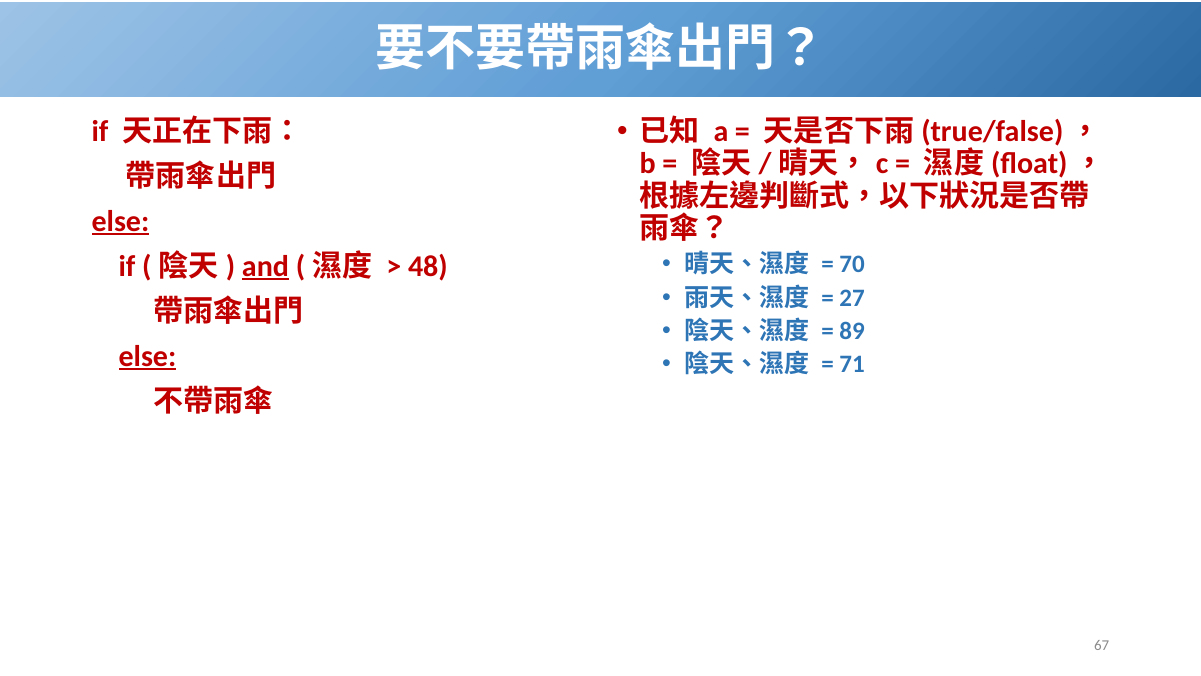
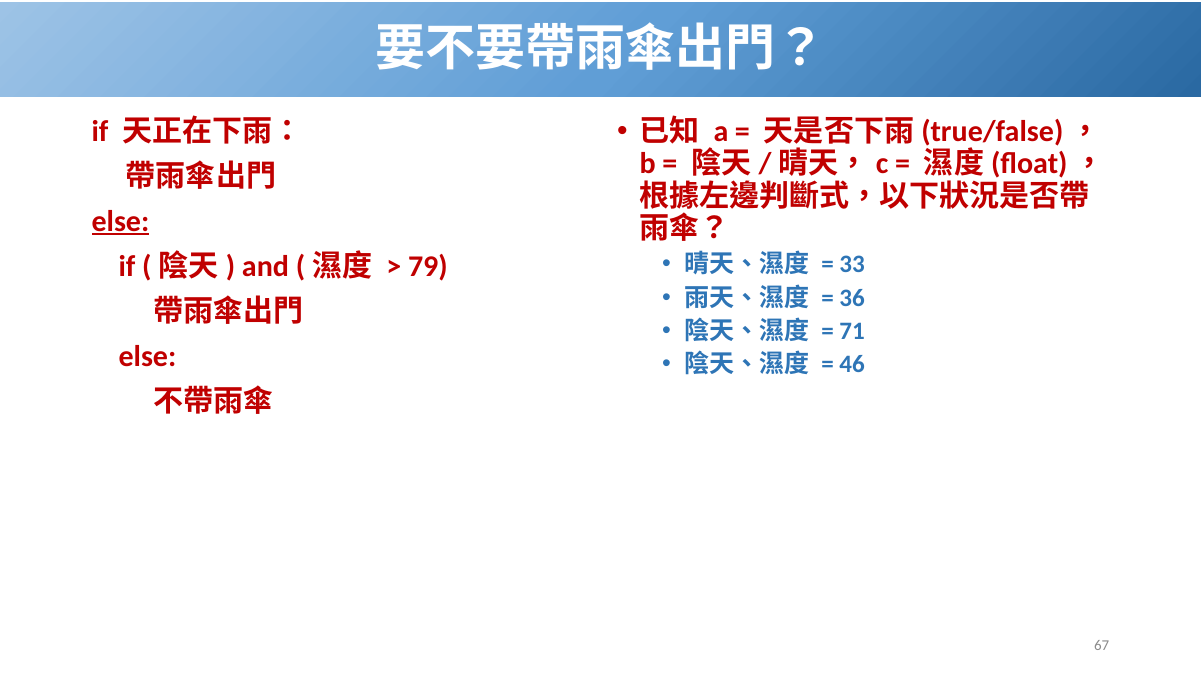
70: 70 -> 33 (852, 265)
and underline: present -> none (265, 266)
48: 48 -> 79 (428, 266)
27: 27 -> 36 (852, 298)
89: 89 -> 71 (852, 331)
else underline: present -> none (147, 356)
71: 71 -> 46 (852, 364)
